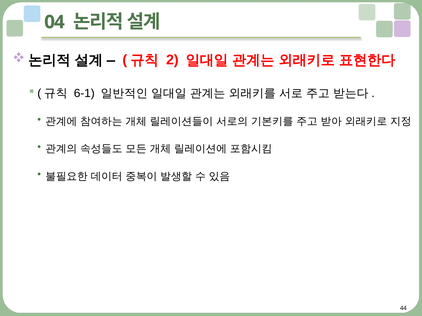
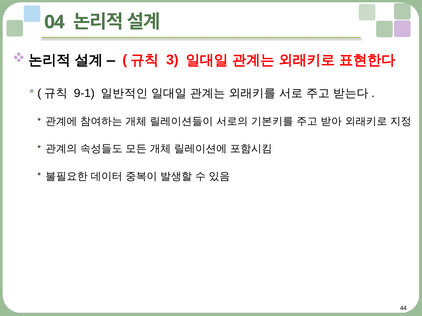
2: 2 -> 3 (172, 60)
6-1: 6-1 -> 9-1 (84, 94)
